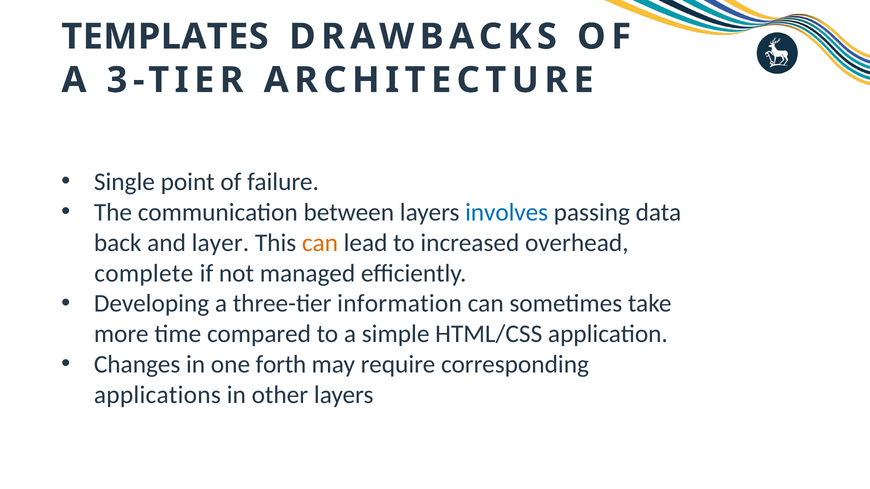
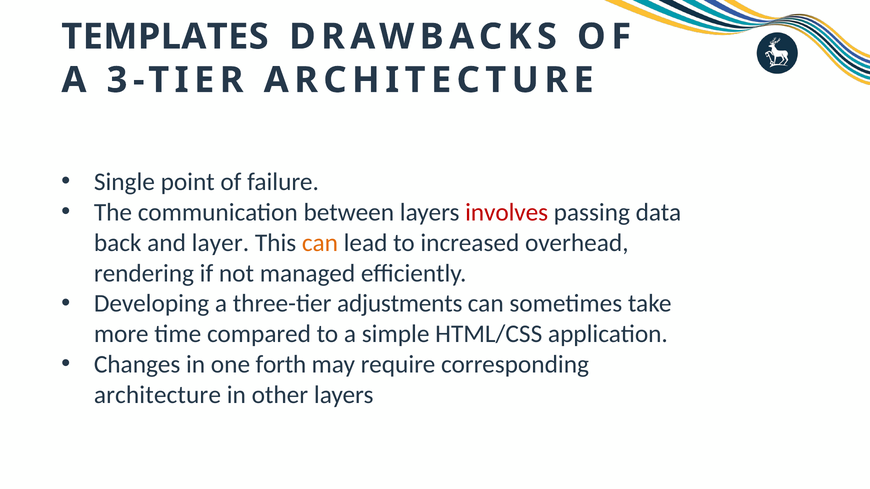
involves colour: blue -> red (507, 212)
complete: complete -> rendering (144, 273)
information: information -> adjustments (400, 304)
applications: applications -> architecture (157, 395)
